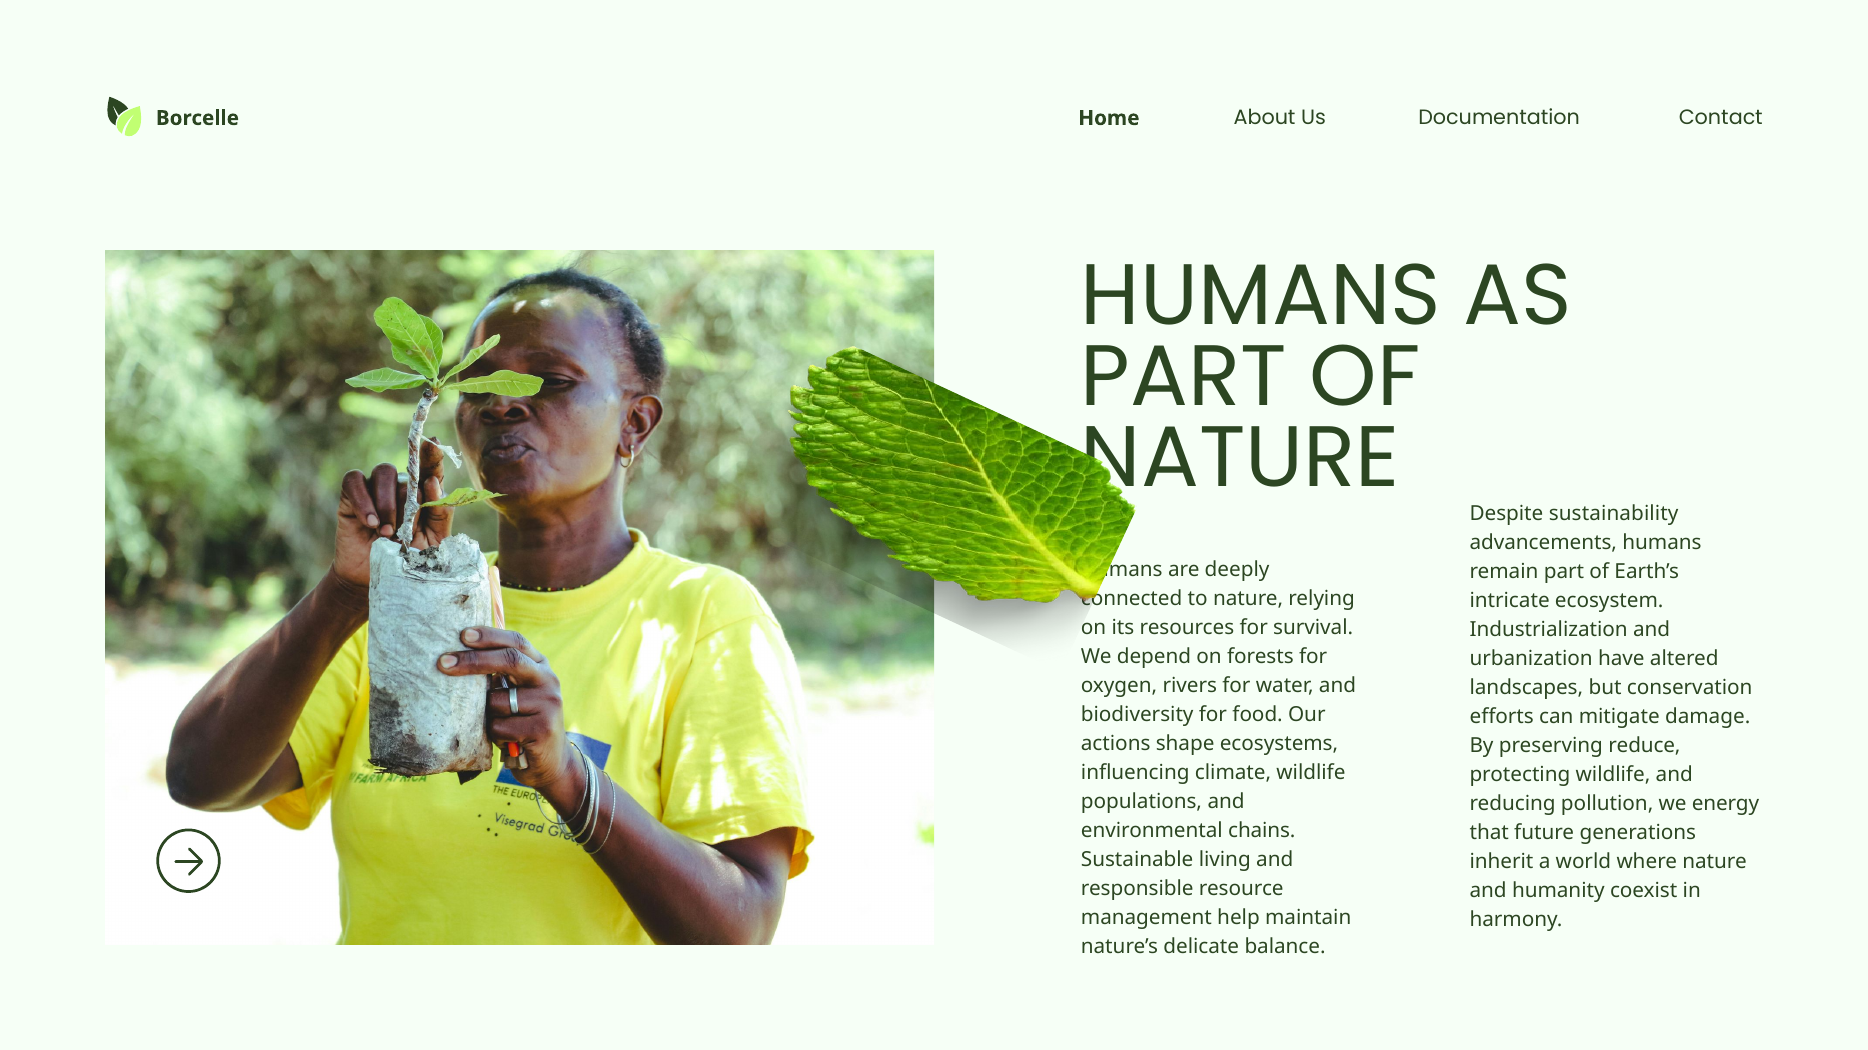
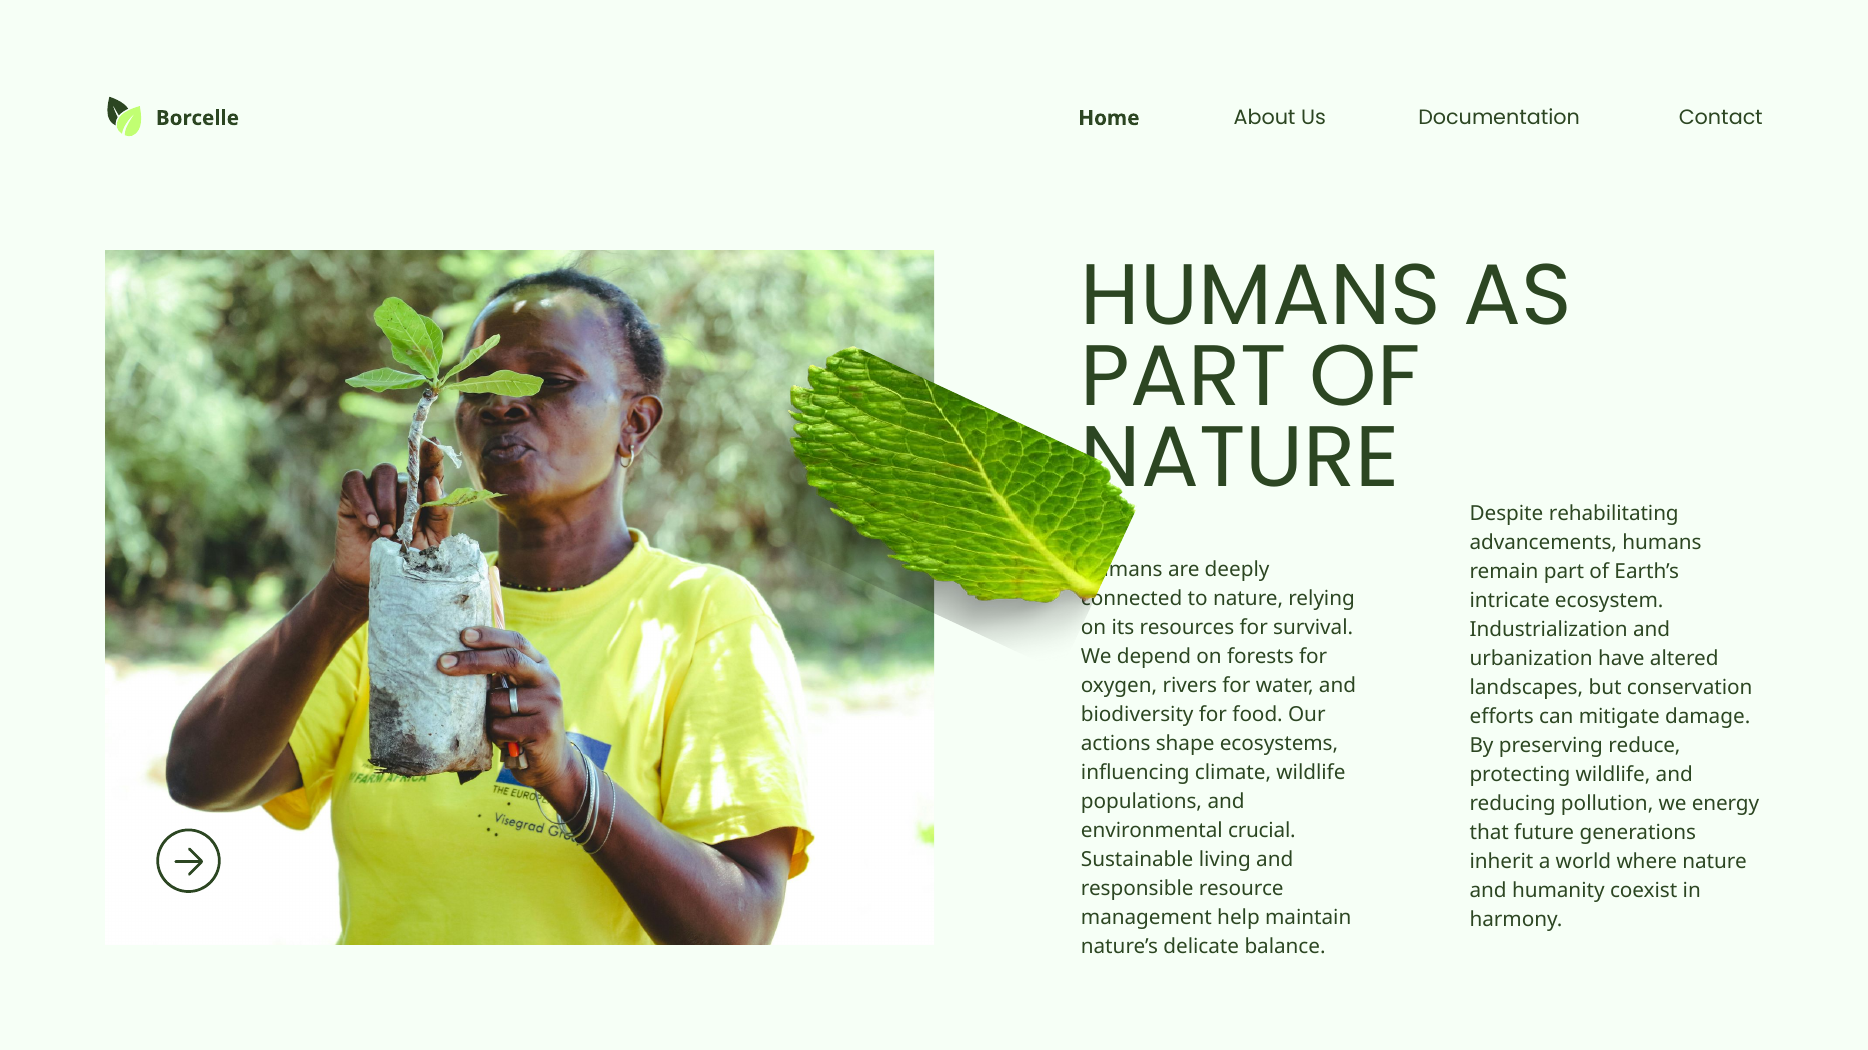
sustainability: sustainability -> rehabilitating (1614, 514)
chains: chains -> crucial (1262, 831)
